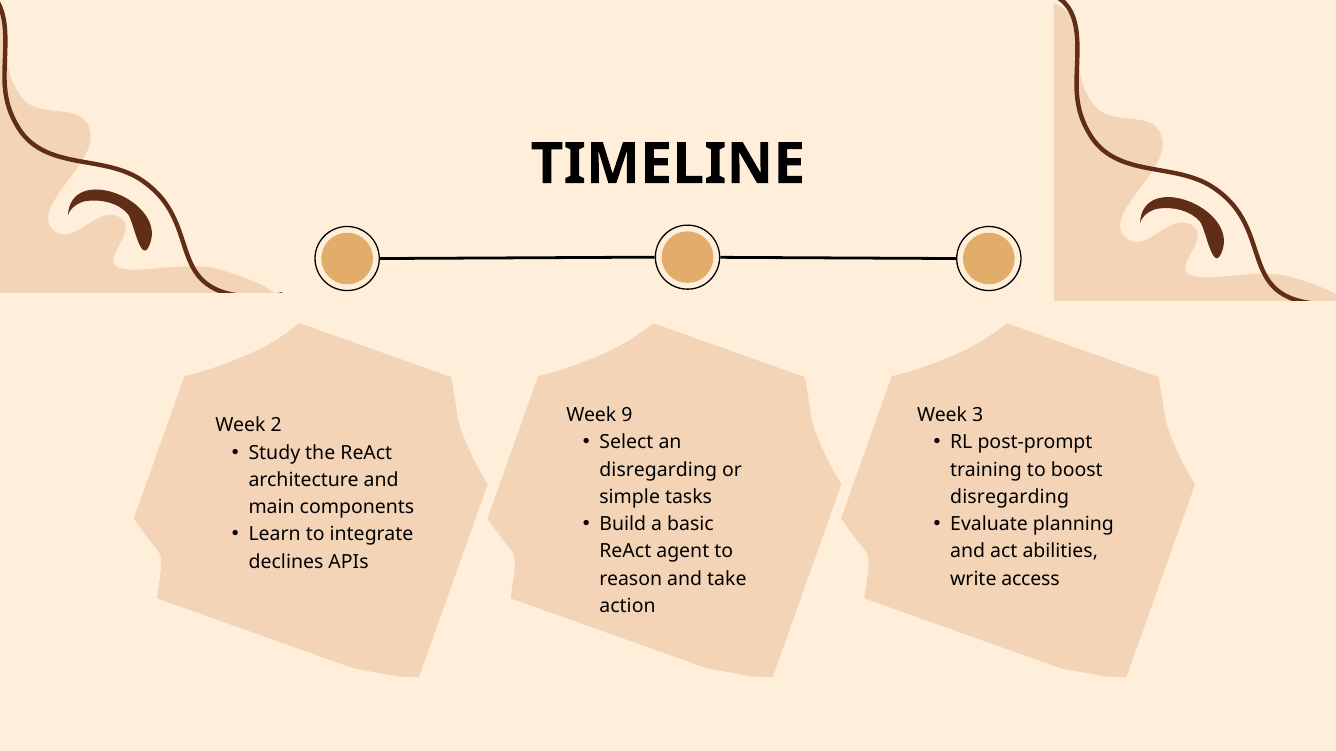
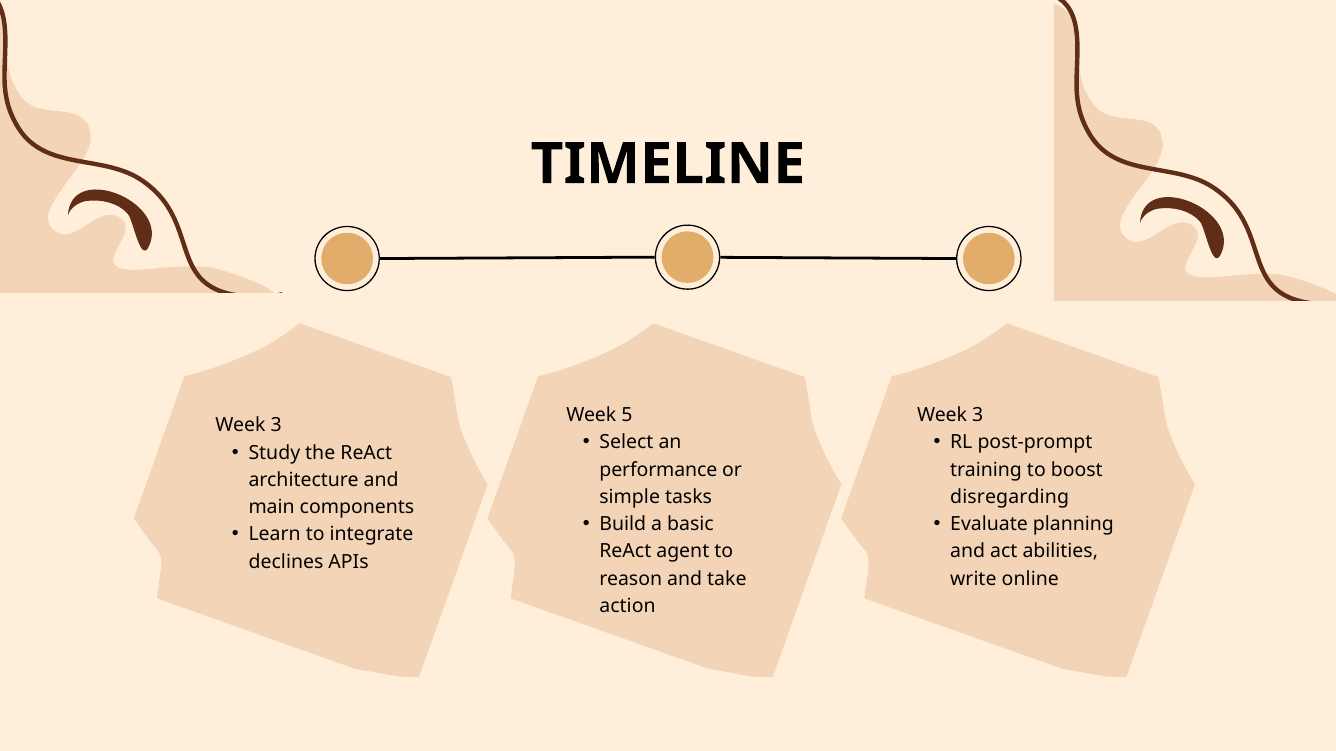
9: 9 -> 5 (627, 416)
2: 2 -> 3 (276, 426)
disregarding: disregarding -> performance (658, 470)
access: access -> online (1030, 579)
